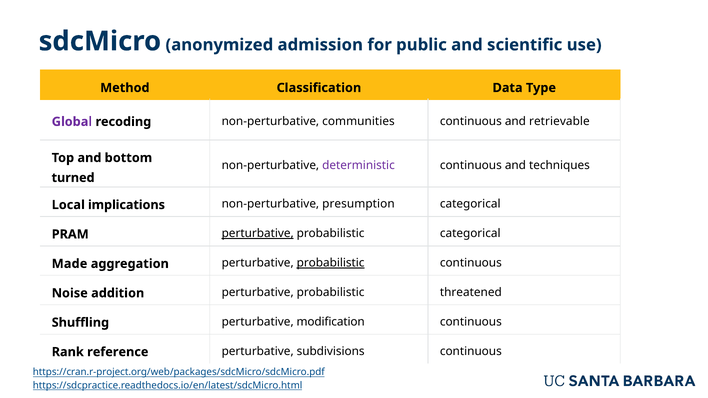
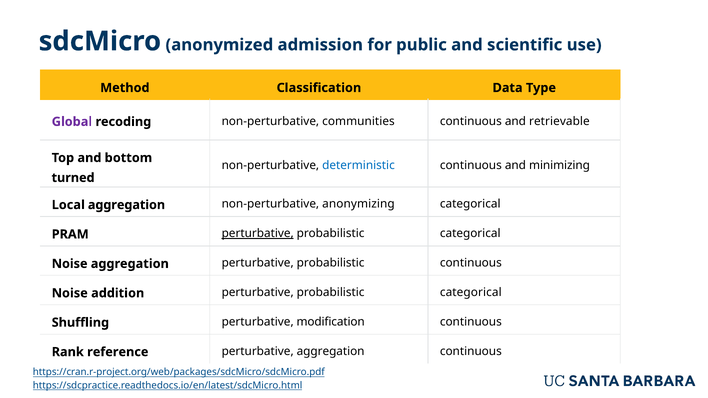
deterministic colour: purple -> blue (358, 166)
techniques: techniques -> minimizing (559, 166)
Local implications: implications -> aggregation (126, 205)
presumption: presumption -> anonymizing (358, 204)
Made: Made -> Noise (70, 264)
probabilistic underline: present -> none (331, 263)
addition perturbative probabilistic threatened: threatened -> categorical (471, 292)
perturbative subdivisions: subdivisions -> aggregation (331, 351)
